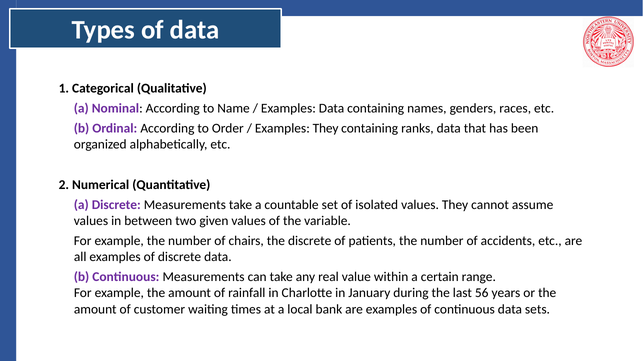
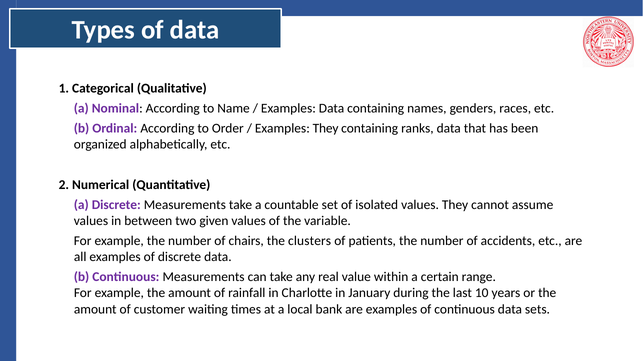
the discrete: discrete -> clusters (310, 241)
56: 56 -> 10 (482, 294)
